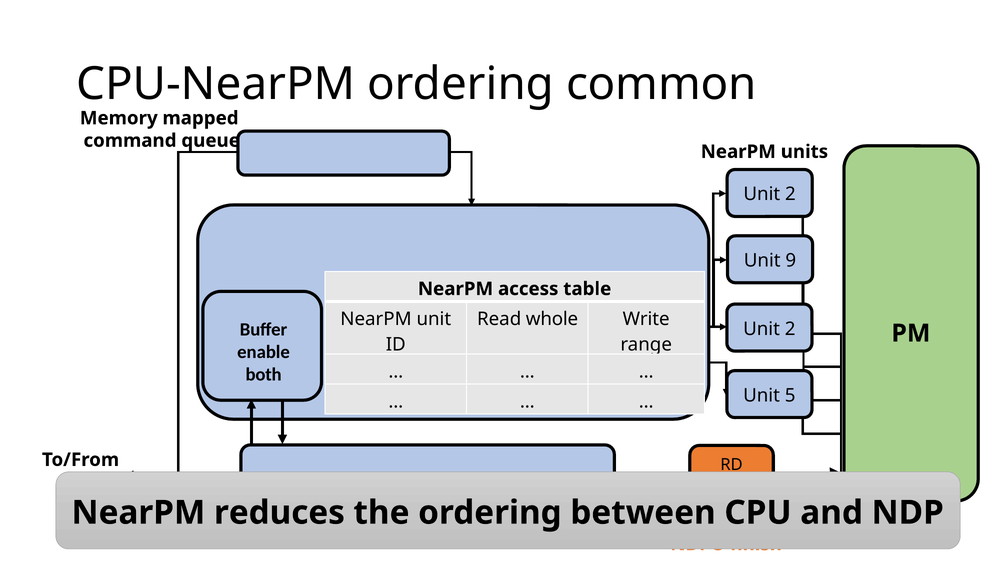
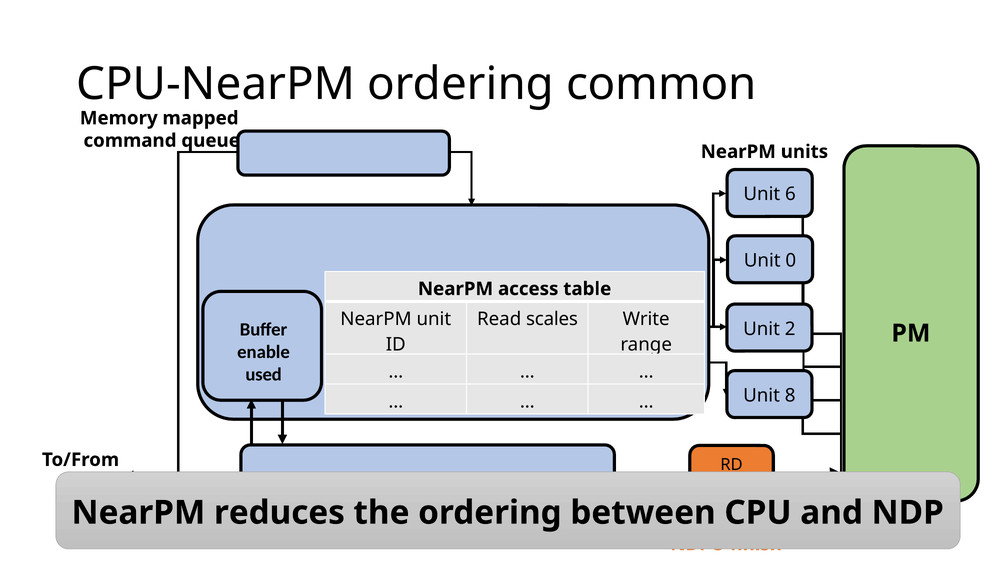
2: 2 -> 6 (790, 194)
9: 9 -> 0 (791, 261)
whole: whole -> scales (552, 319)
both: both -> used (264, 375)
5: 5 -> 8 (790, 395)
